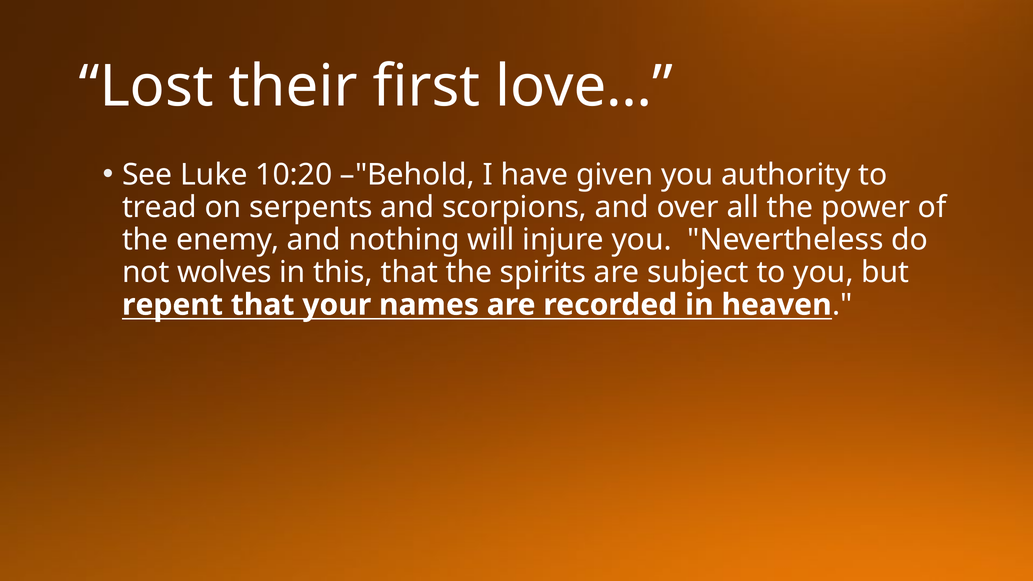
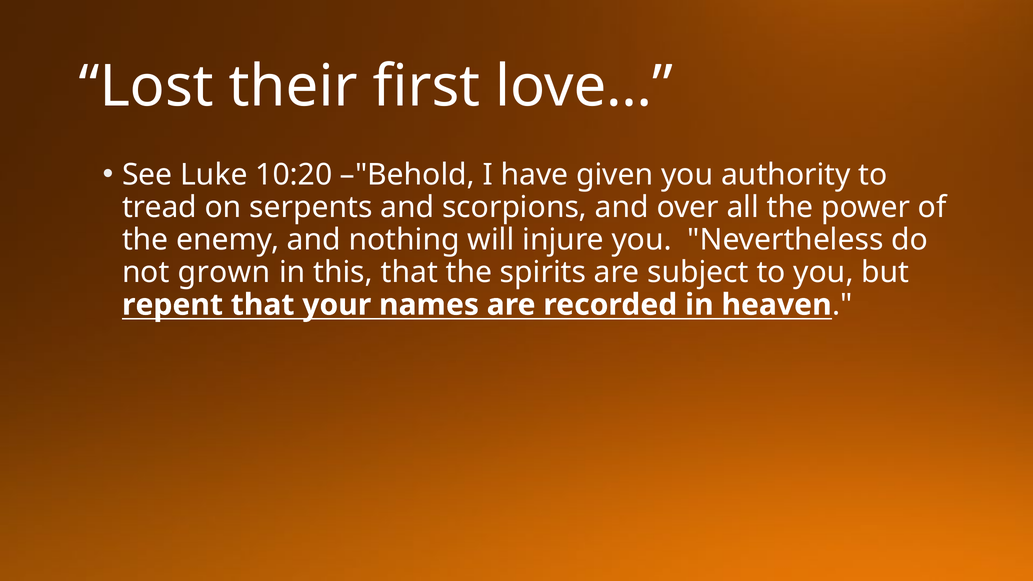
wolves: wolves -> grown (224, 272)
